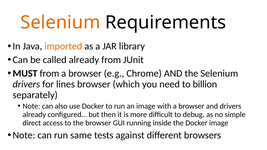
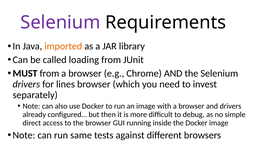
Selenium colour: orange -> purple (60, 22)
called already: already -> loading (84, 60)
billion: billion -> invest (205, 84)
